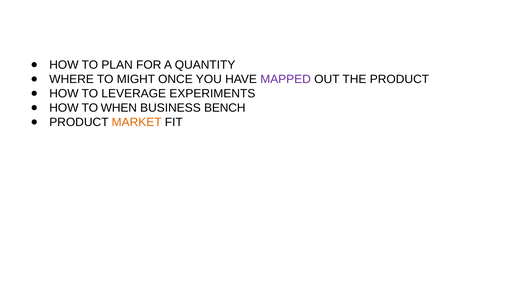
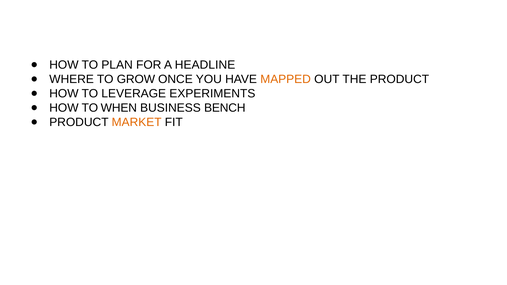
QUANTITY: QUANTITY -> HEADLINE (205, 65)
MIGHT: MIGHT -> GROW (136, 79)
MAPPED colour: purple -> orange (286, 79)
